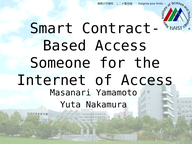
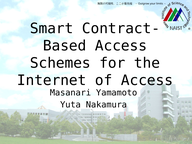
Someone: Someone -> Schemes (60, 63)
